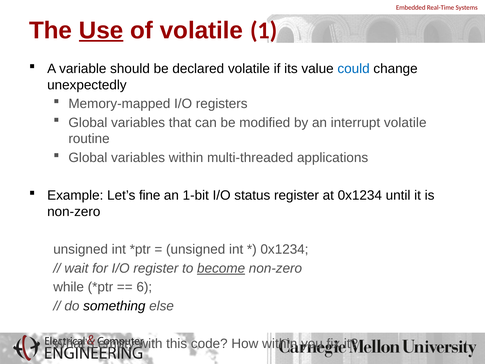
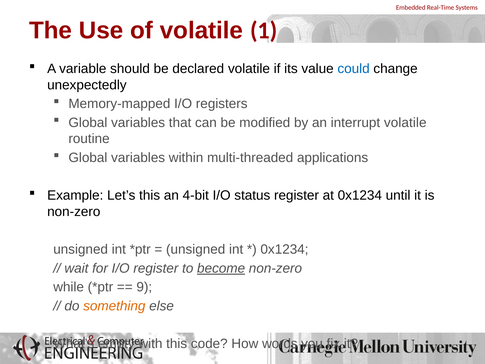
Use underline: present -> none (101, 30)
Let’s fine: fine -> this (150, 195)
1-bit: 1-bit -> 4-bit (196, 195)
6: 6 -> 9 (144, 287)
something colour: black -> orange (114, 306)
How within: within -> words (280, 344)
